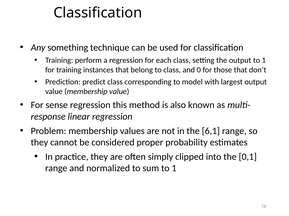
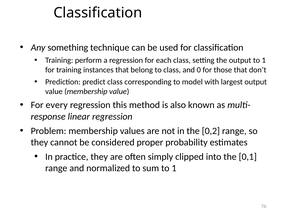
sense: sense -> every (57, 105)
6,1: 6,1 -> 0,2 (211, 131)
